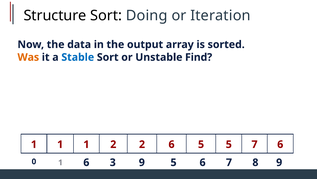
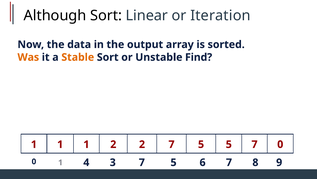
Structure: Structure -> Although (55, 16)
Doing: Doing -> Linear (147, 16)
Stable colour: blue -> orange (78, 57)
2 6: 6 -> 7 (172, 144)
7 6: 6 -> 0 (280, 144)
1 6: 6 -> 4 (86, 162)
3 9: 9 -> 7 (142, 162)
